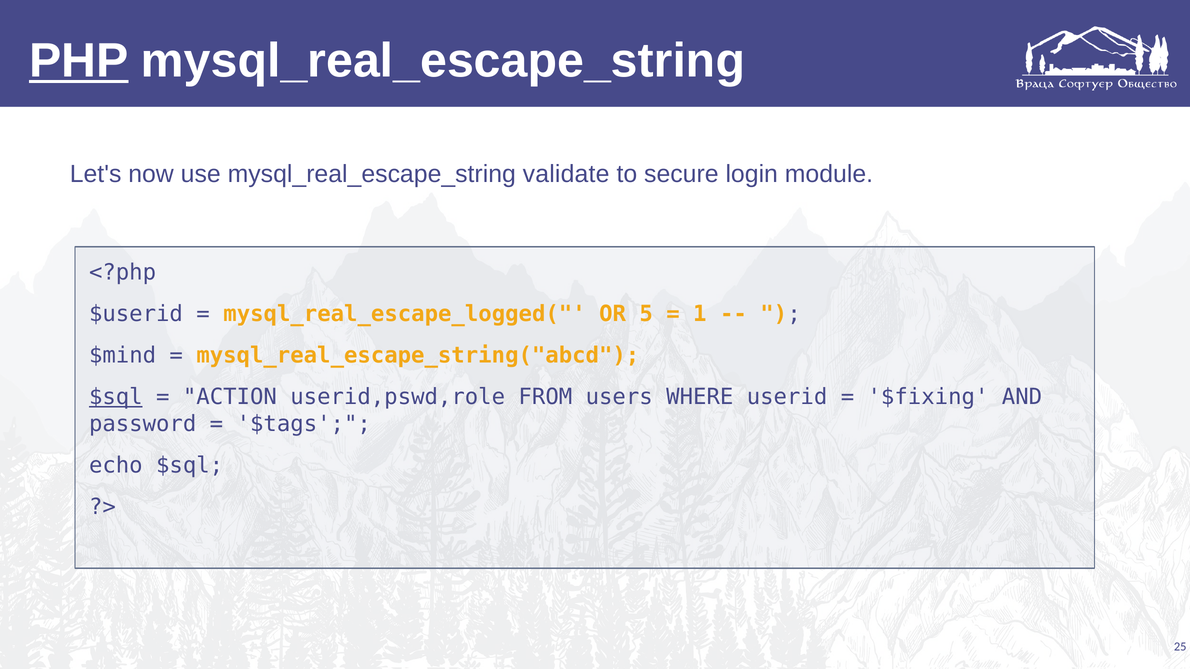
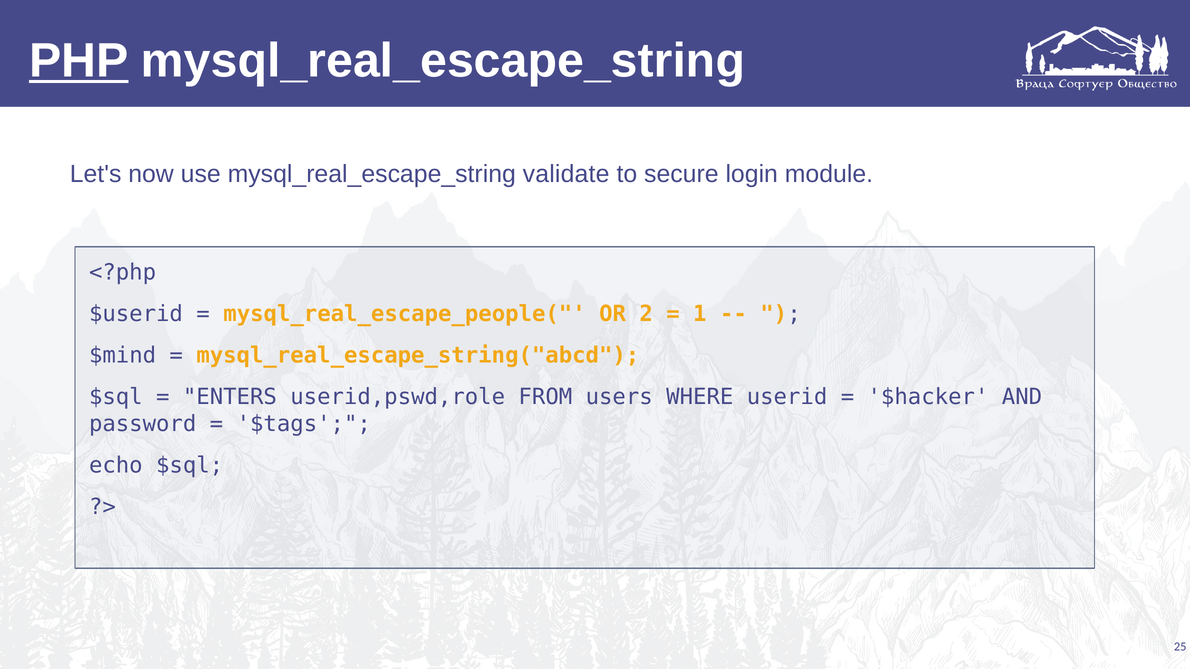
mysql_real_escape_logged(: mysql_real_escape_logged( -> mysql_real_escape_people( (405, 314)
5: 5 -> 2 (646, 314)
$sql underline: present -> none (116, 397)
ACTION: ACTION -> ENTERS (230, 397)
$fixing: $fixing -> $hacker (928, 397)
